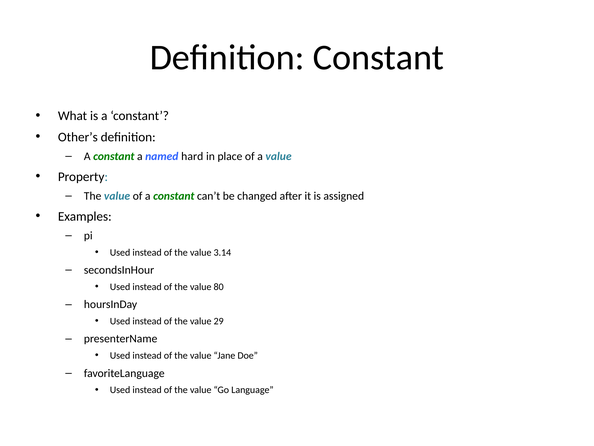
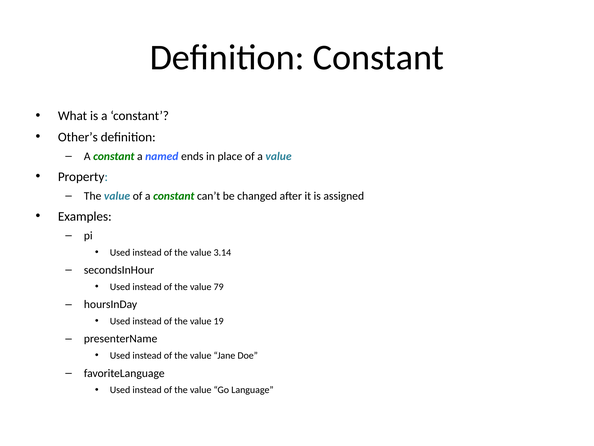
hard: hard -> ends (192, 156)
80: 80 -> 79 (219, 287)
29: 29 -> 19 (219, 321)
